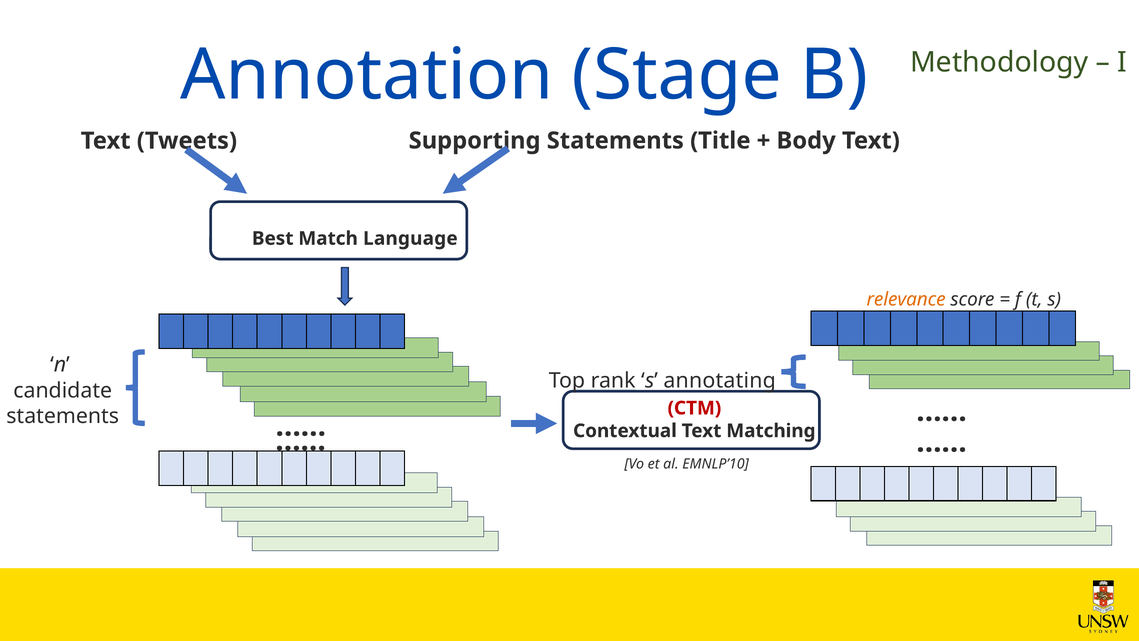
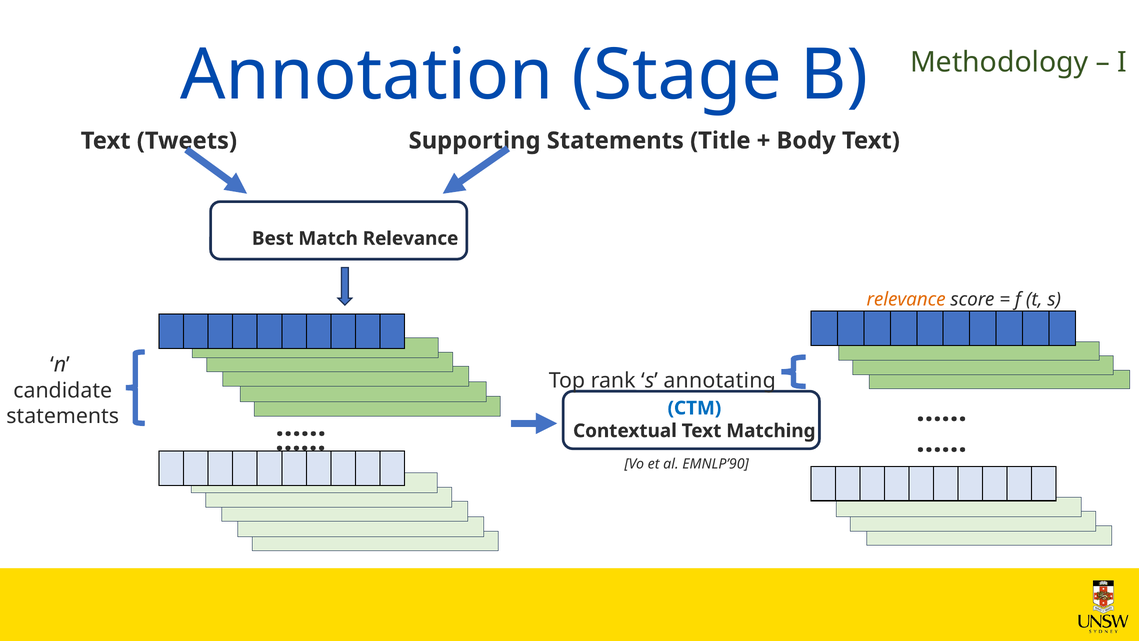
Match Language: Language -> Relevance (411, 238)
CTM colour: red -> blue (694, 408)
EMNLP’10: EMNLP’10 -> EMNLP’90 (716, 464)
